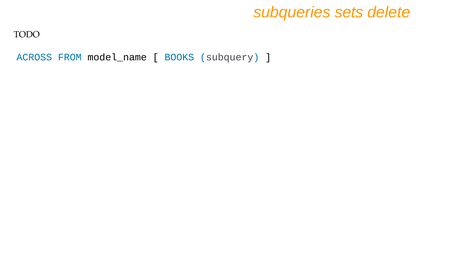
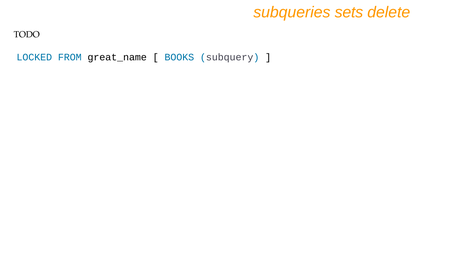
ACROSS: ACROSS -> LOCKED (34, 57)
model_name: model_name -> great_name (117, 57)
